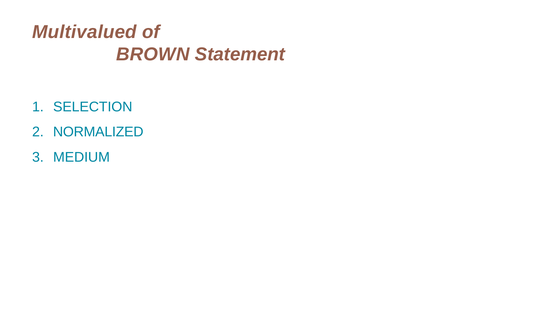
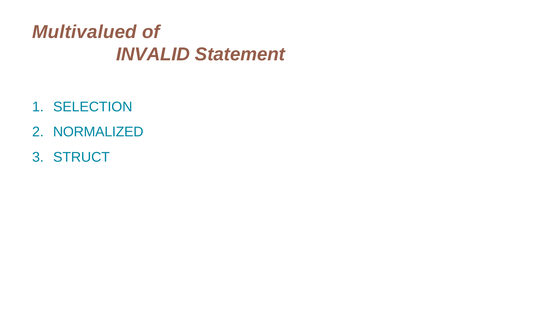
BROWN: BROWN -> INVALID (153, 54)
MEDIUM: MEDIUM -> STRUCT (81, 157)
